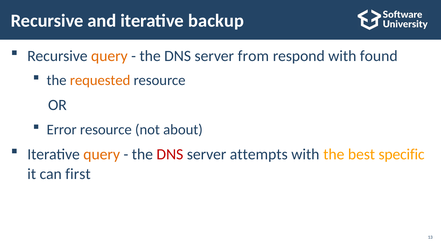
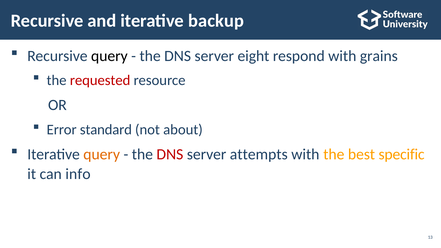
query colour: orange -> black (109, 56)
from: from -> eight (253, 56)
found: found -> grains (379, 56)
requested colour: orange -> red (100, 80)
Error resource: resource -> standard (106, 130)
first: first -> info (78, 174)
